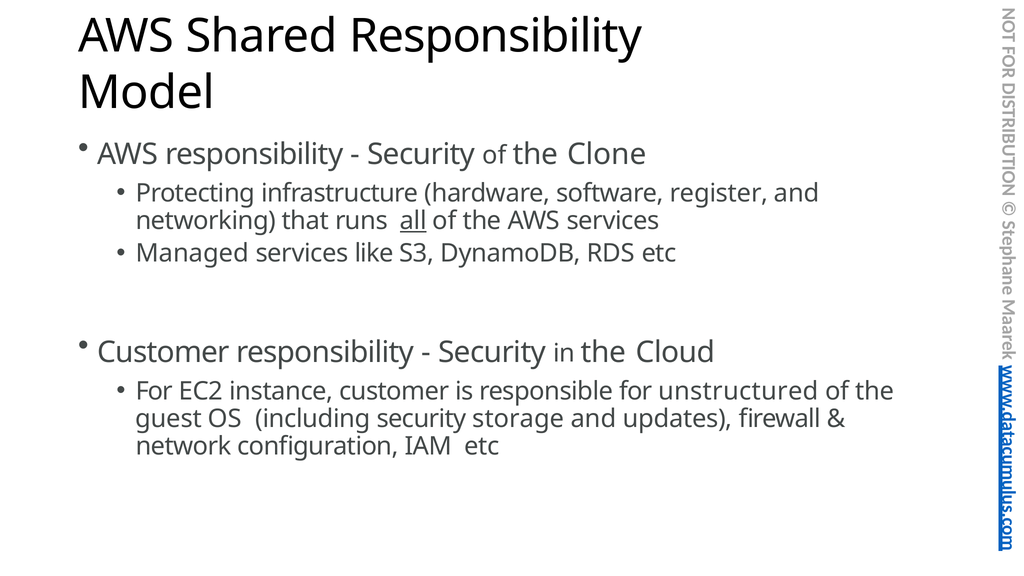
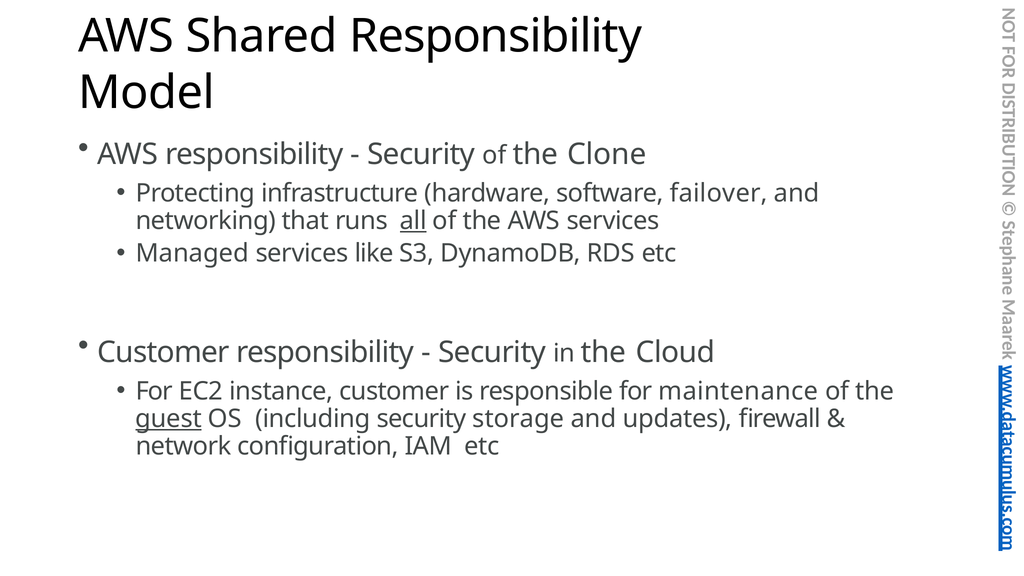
register: register -> failover (719, 193)
unstructured: unstructured -> maintenance (738, 391)
guest underline: none -> present (169, 419)
